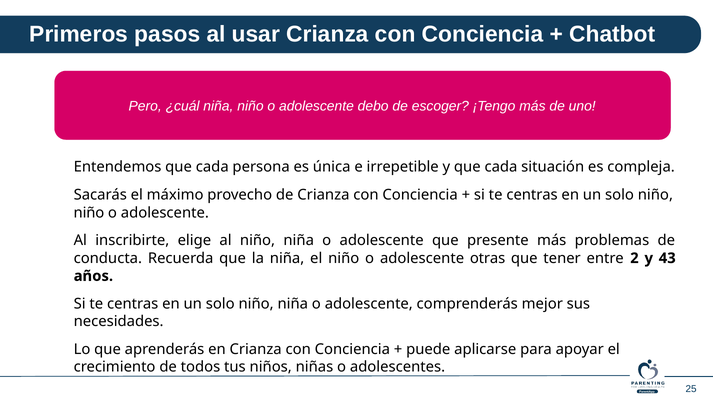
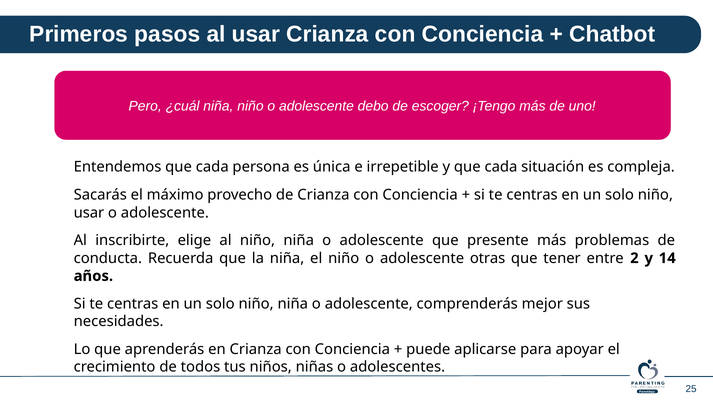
niño: niño -> usar (89, 213)
43: 43 -> 14 (667, 258)
